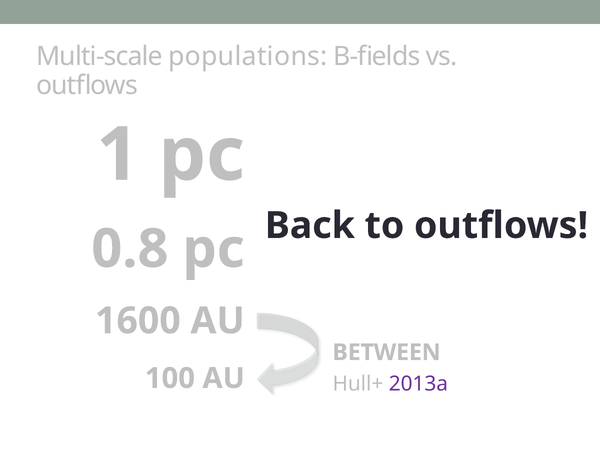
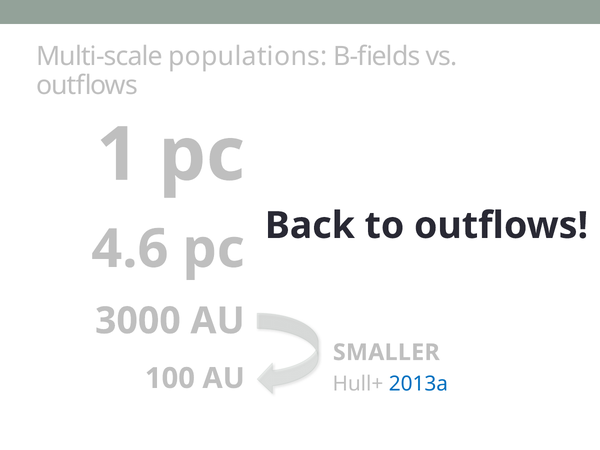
0.8: 0.8 -> 4.6 (130, 249)
1600: 1600 -> 3000 (138, 321)
BETWEEN: BETWEEN -> SMALLER (386, 352)
2013a colour: purple -> blue (418, 384)
